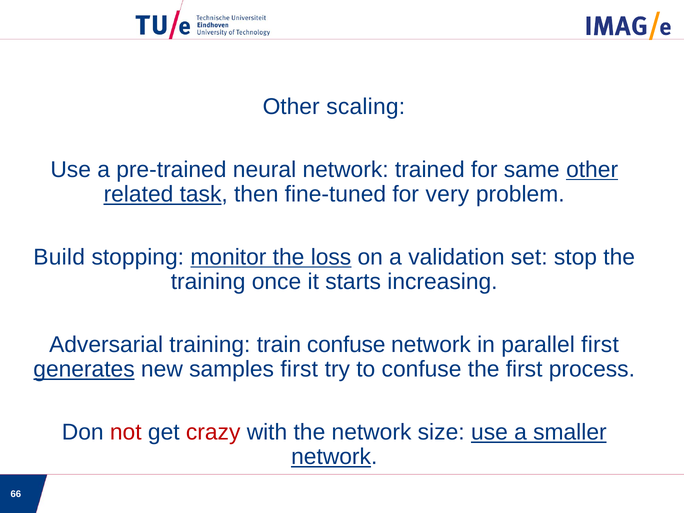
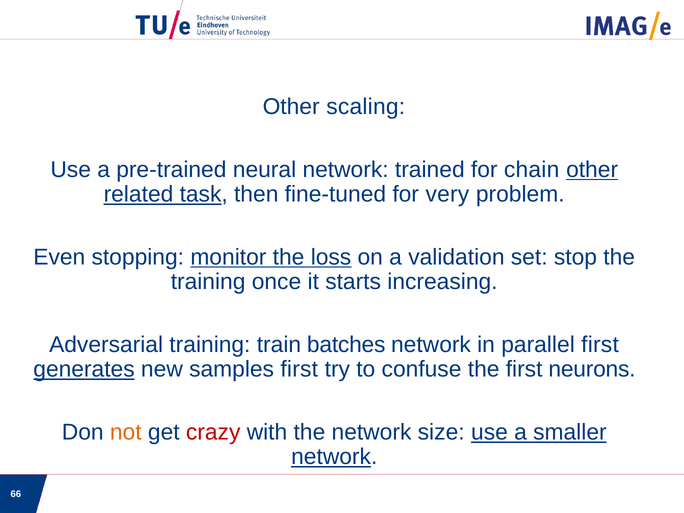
same: same -> chain (532, 170)
Build: Build -> Even (59, 257)
train confuse: confuse -> batches (346, 345)
process: process -> neurons (592, 369)
not colour: red -> orange (126, 432)
